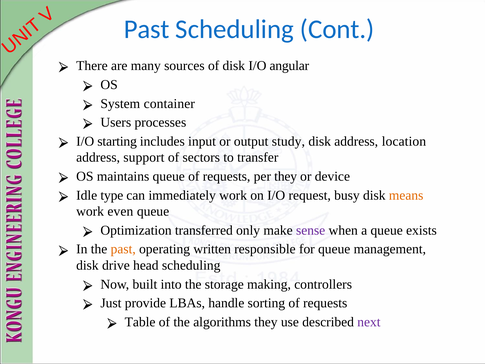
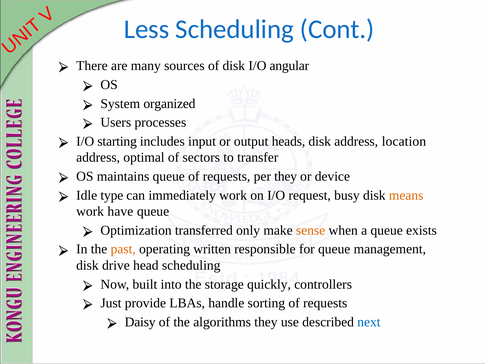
Past: Past -> Less (147, 29)
container: container -> organized (169, 103)
study: study -> heads (288, 141)
support: support -> optimal (144, 157)
even: even -> have (120, 211)
sense colour: purple -> orange (311, 230)
making: making -> quickly (269, 284)
Table: Table -> Daisy (140, 322)
next colour: purple -> blue (369, 322)
